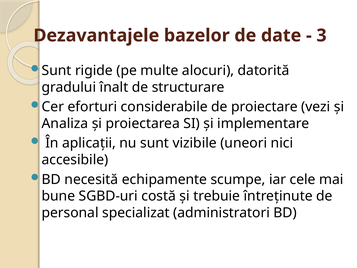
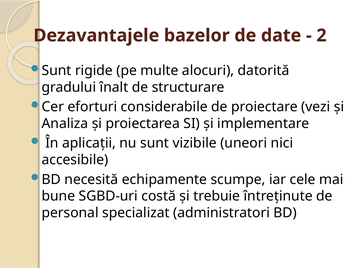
3: 3 -> 2 (321, 35)
